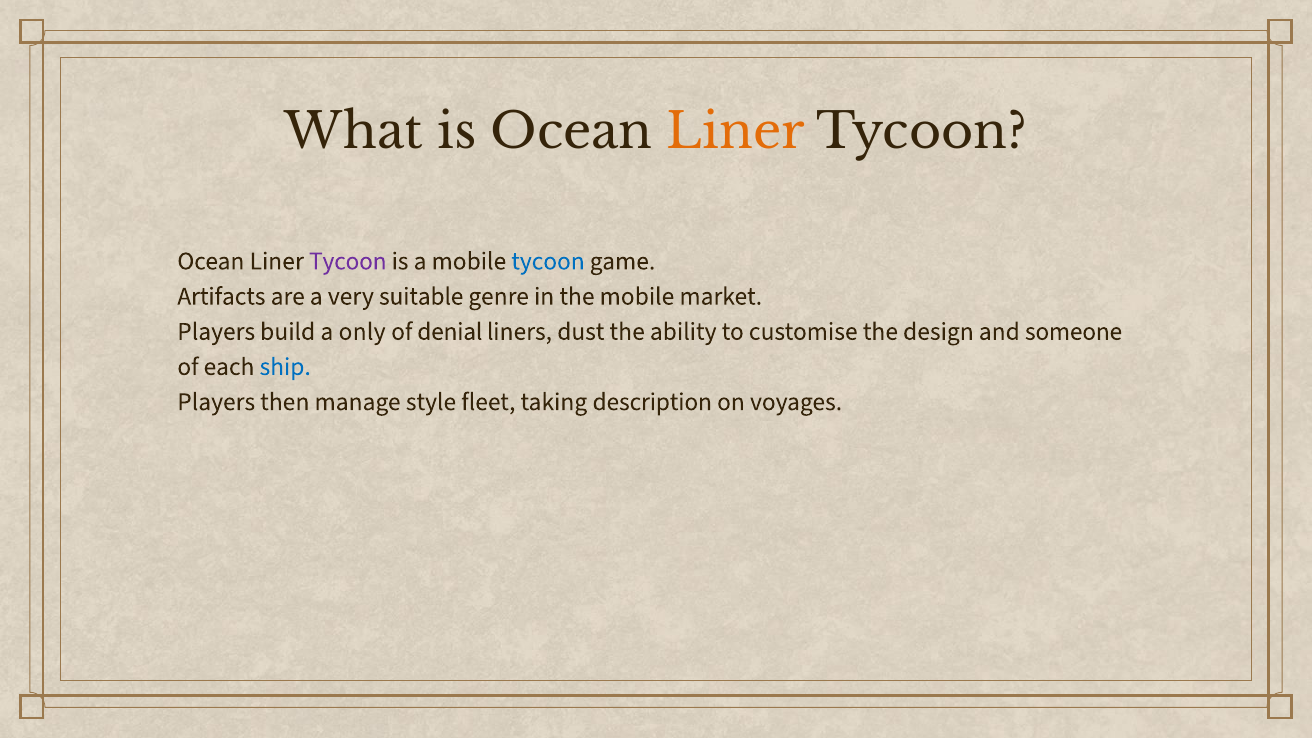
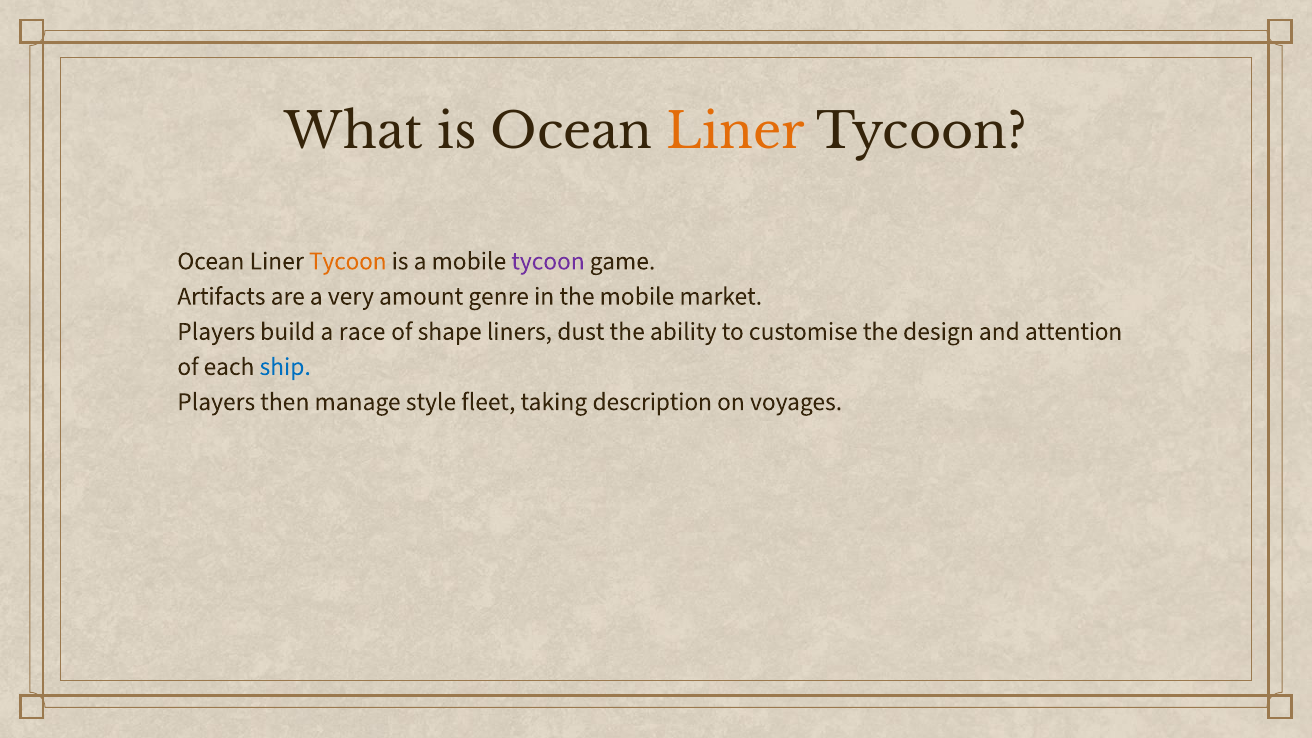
Tycoon colour: purple -> orange (348, 261)
tycoon colour: blue -> purple (548, 261)
suitable: suitable -> amount (421, 296)
only: only -> race (362, 331)
denial: denial -> shape (450, 331)
someone: someone -> attention (1074, 331)
